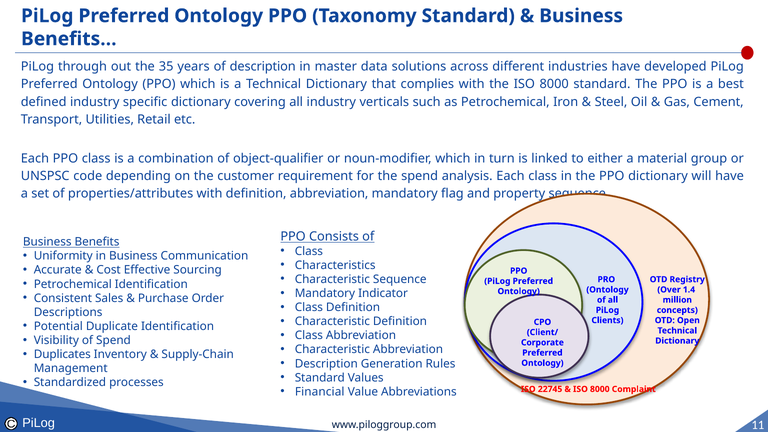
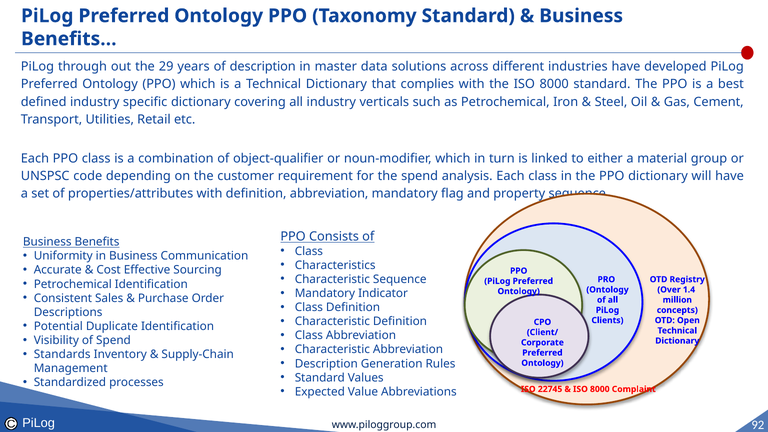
35: 35 -> 29 (166, 67)
Duplicates: Duplicates -> Standards (62, 354)
Financial: Financial -> Expected (320, 392)
11: 11 -> 92 (758, 425)
